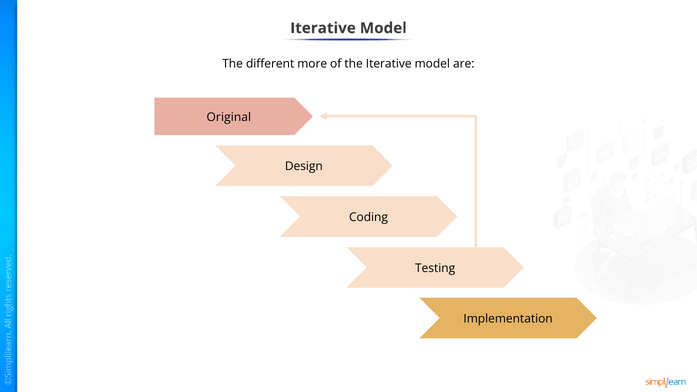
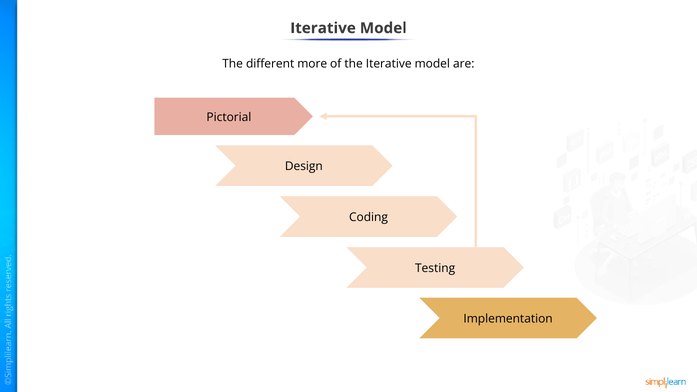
Original: Original -> Pictorial (229, 117)
